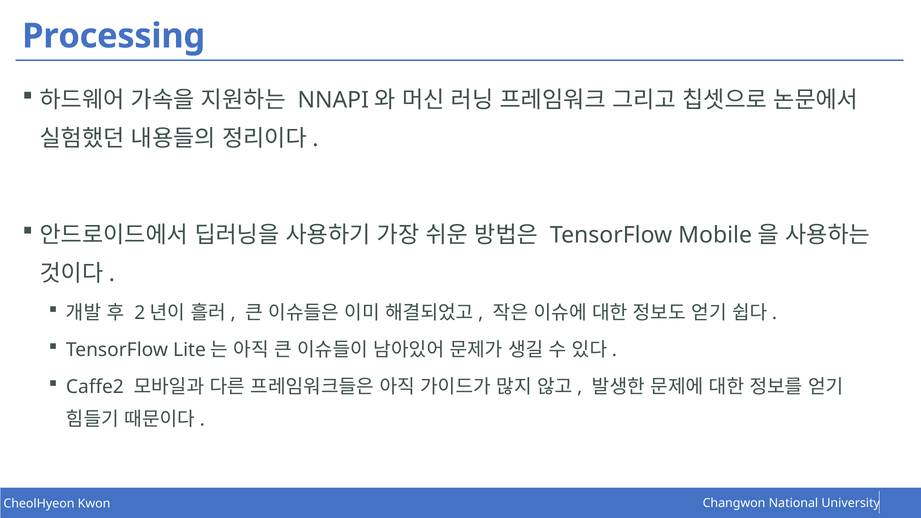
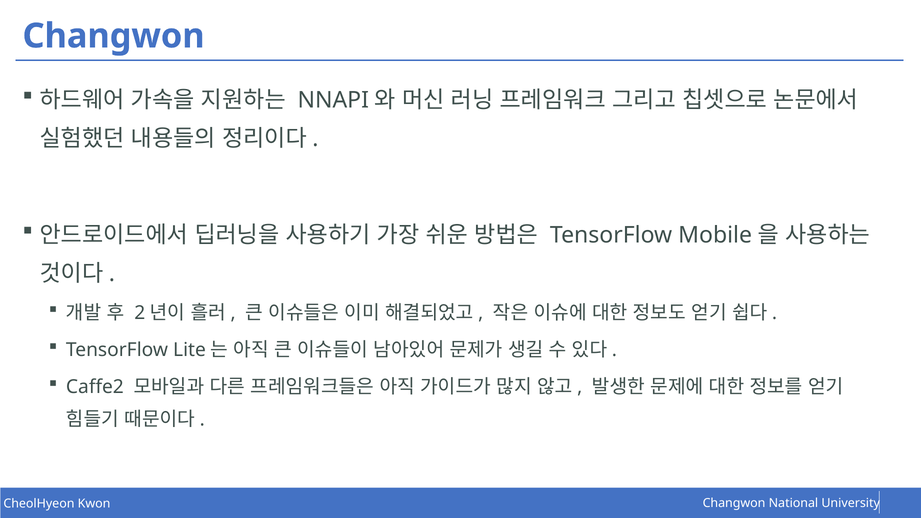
Processing: Processing -> Changwon (114, 36)
